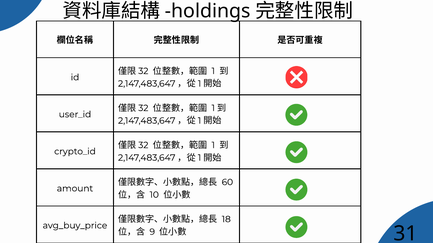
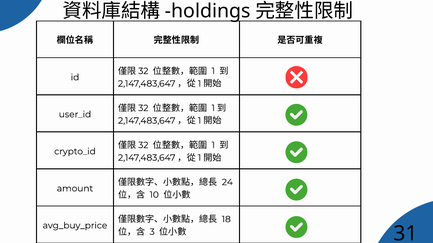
60: 60 -> 24 (227, 183)
9: 9 -> 3 (152, 232)
